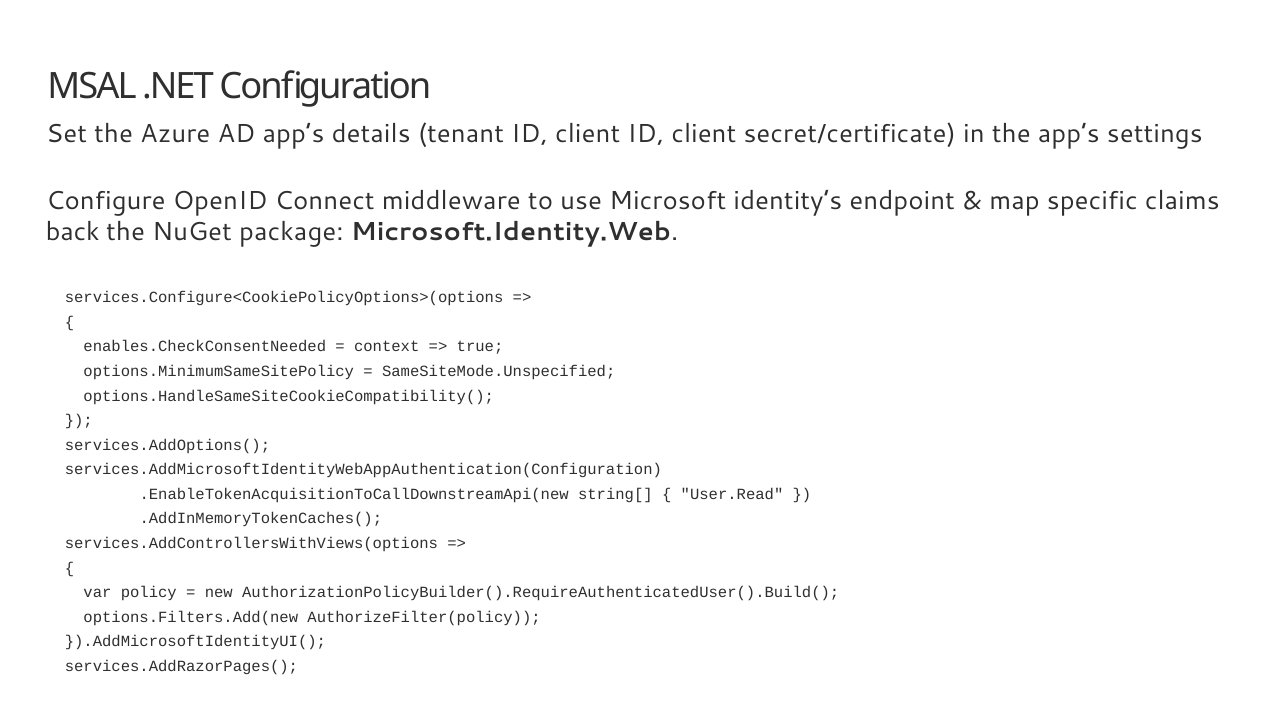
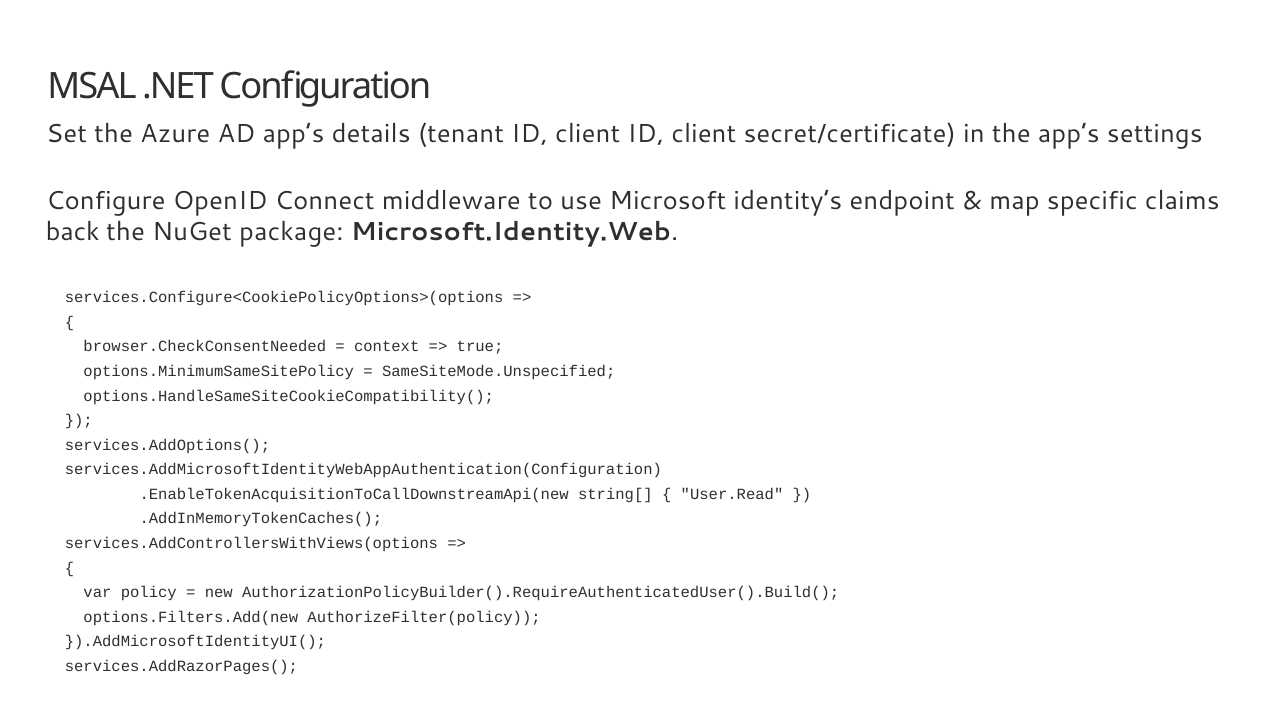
enables.CheckConsentNeeded: enables.CheckConsentNeeded -> browser.CheckConsentNeeded (205, 347)
